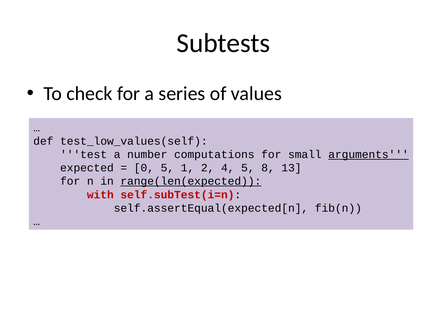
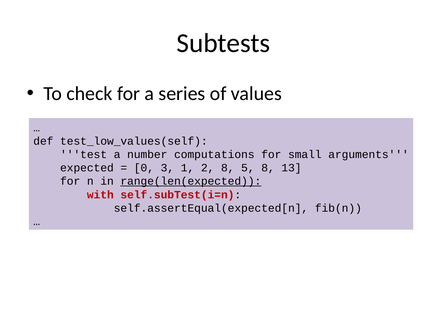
arguments underline: present -> none (369, 155)
0 5: 5 -> 3 (167, 168)
2 4: 4 -> 8 (228, 168)
